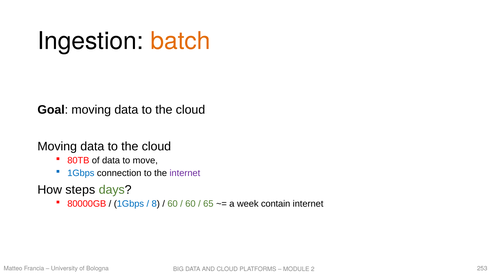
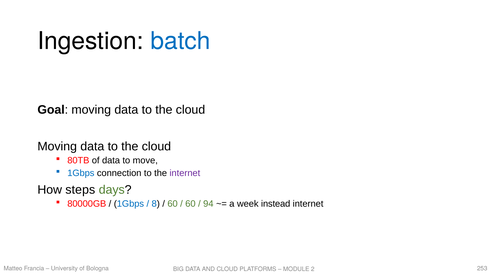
batch colour: orange -> blue (180, 41)
65: 65 -> 94 (208, 204)
contain: contain -> instead (276, 204)
